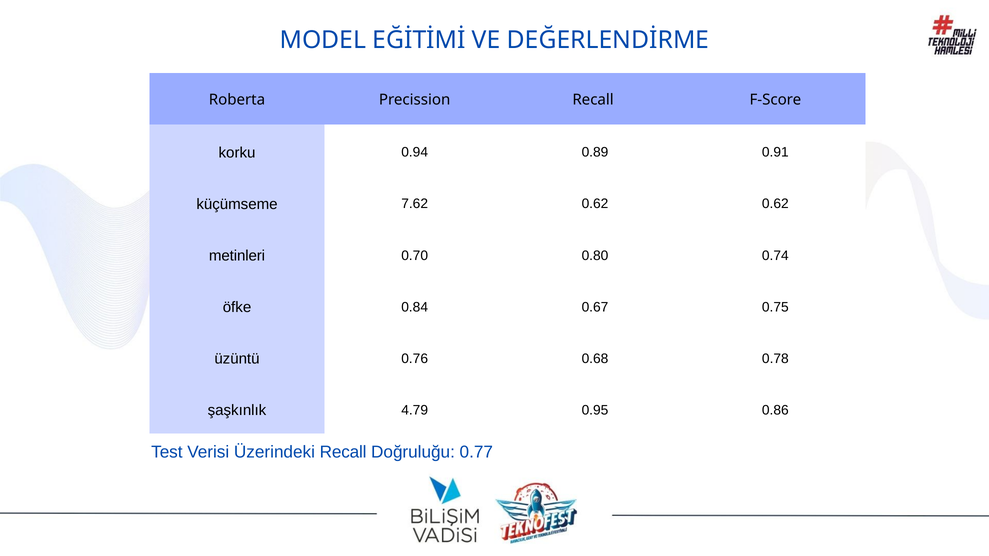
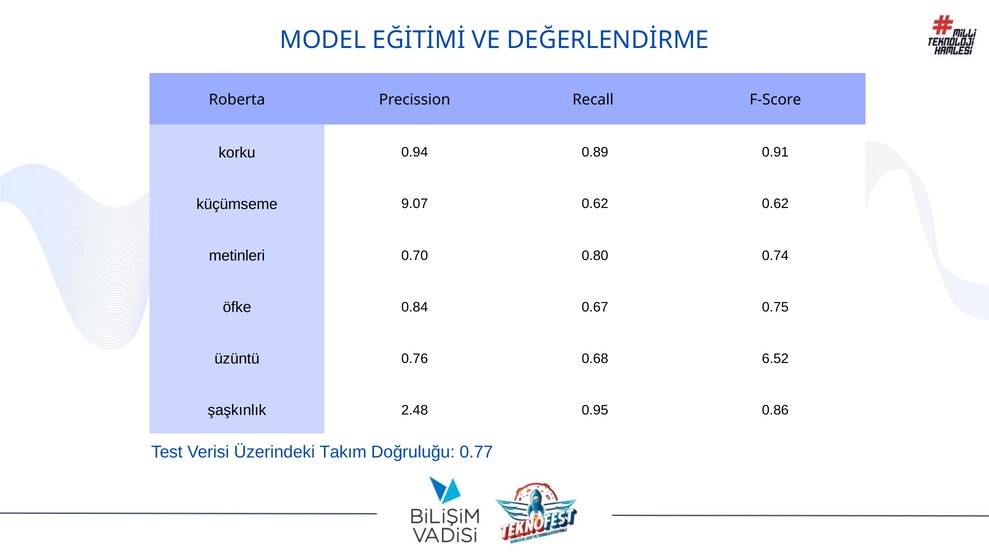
7.62: 7.62 -> 9.07 (415, 204)
0.78: 0.78 -> 6.52 (775, 359)
4.79: 4.79 -> 2.48 (415, 410)
Üzerindeki Recall: Recall -> Takım (343, 453)
